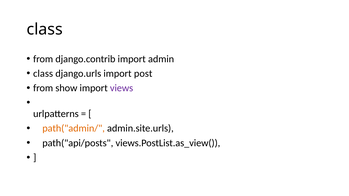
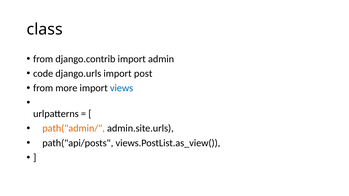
class: class -> code (43, 74)
show: show -> more (66, 88)
views colour: purple -> blue (122, 88)
